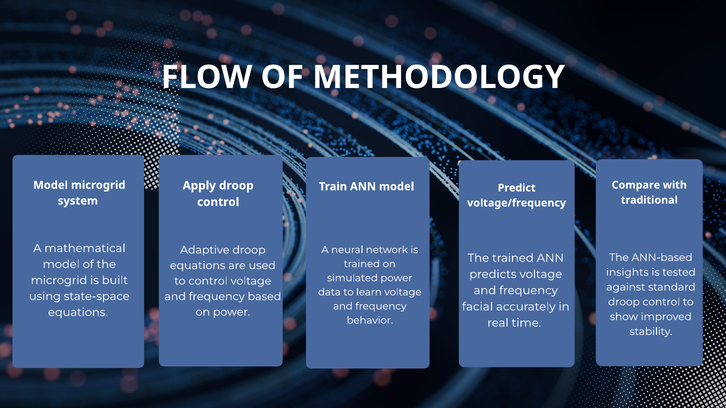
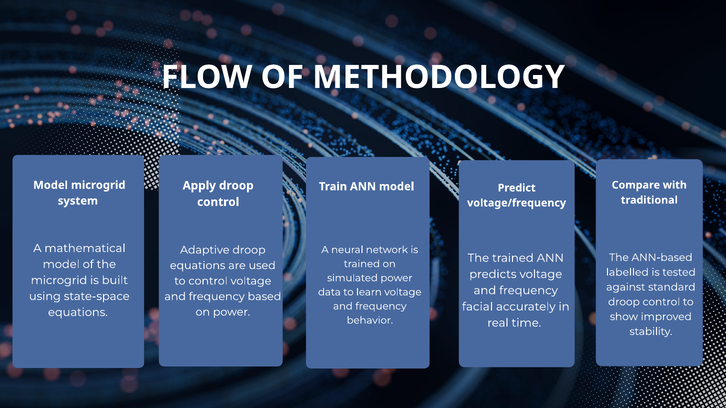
insights: insights -> labelled (627, 272)
